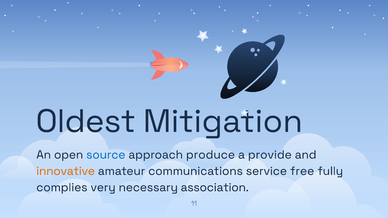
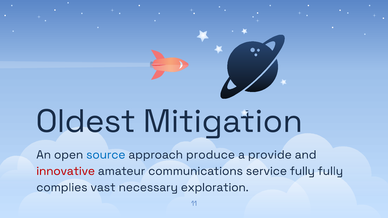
innovative colour: orange -> red (66, 171)
service free: free -> fully (302, 171)
very: very -> vast (103, 188)
association: association -> exploration (215, 188)
